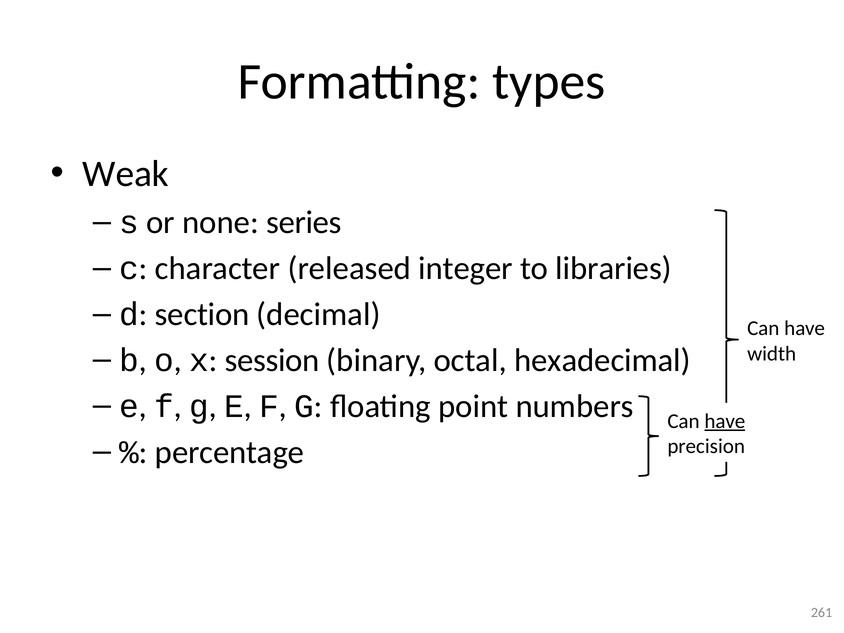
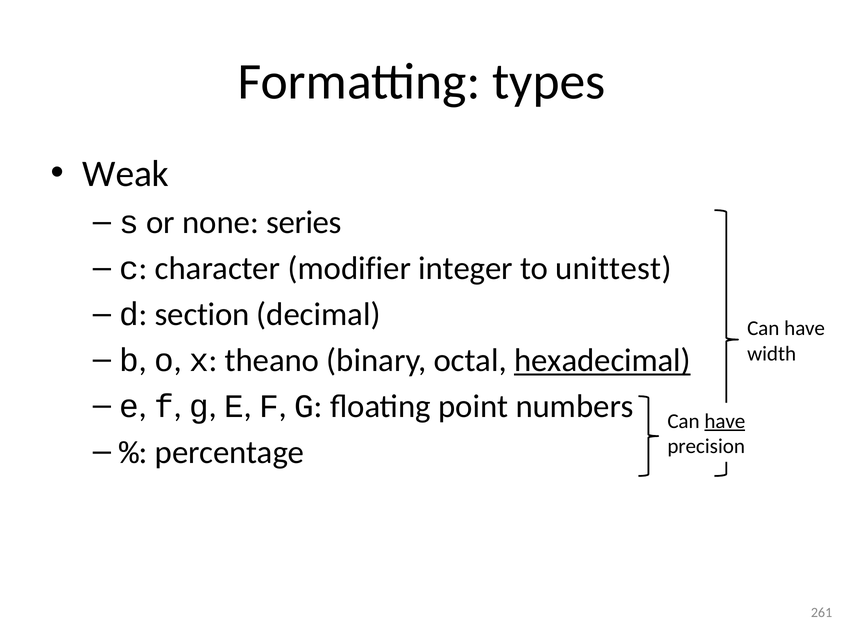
released: released -> modifier (349, 268)
libraries: libraries -> unittest (613, 268)
session: session -> theano (272, 360)
hexadecimal underline: none -> present (602, 360)
